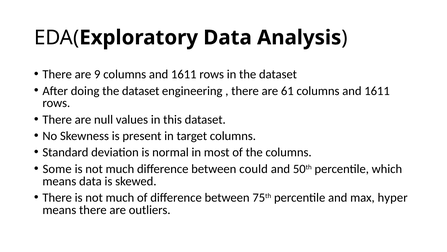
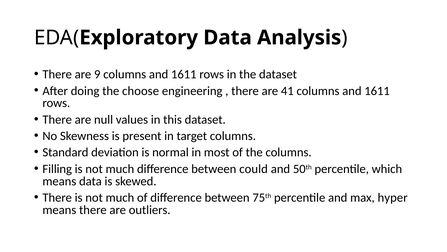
doing the dataset: dataset -> choose (141, 91)
61: 61 -> 41 (287, 91)
Some: Some -> Filling (57, 169)
